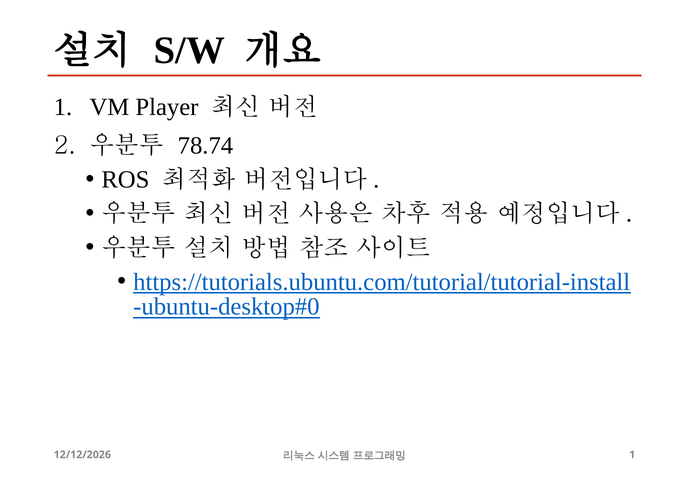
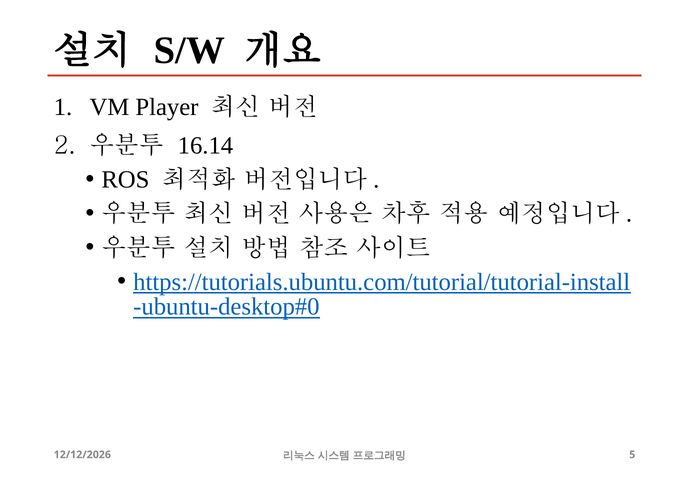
78.74: 78.74 -> 16.14 (205, 146)
1: 1 -> 5 (632, 455)
